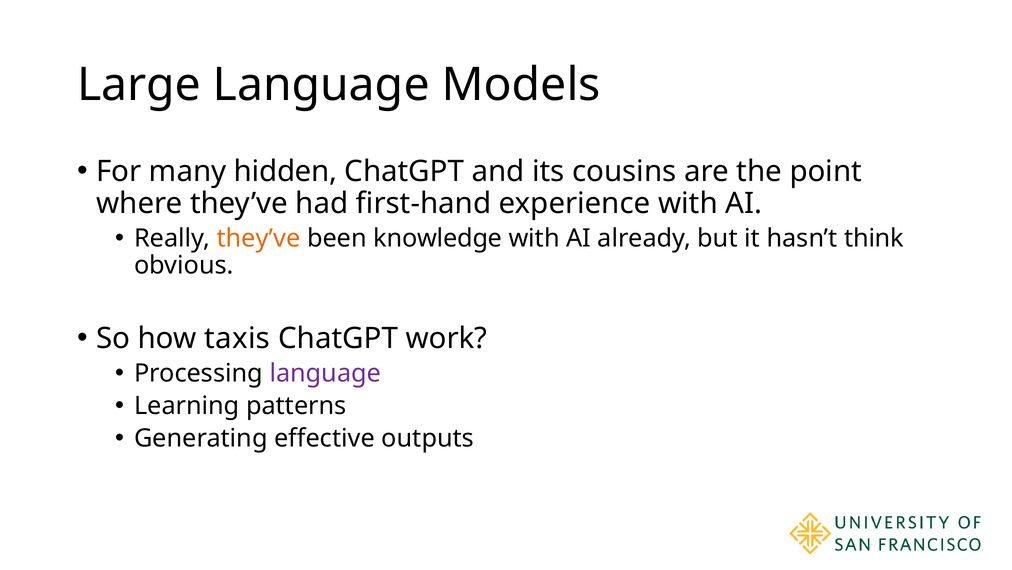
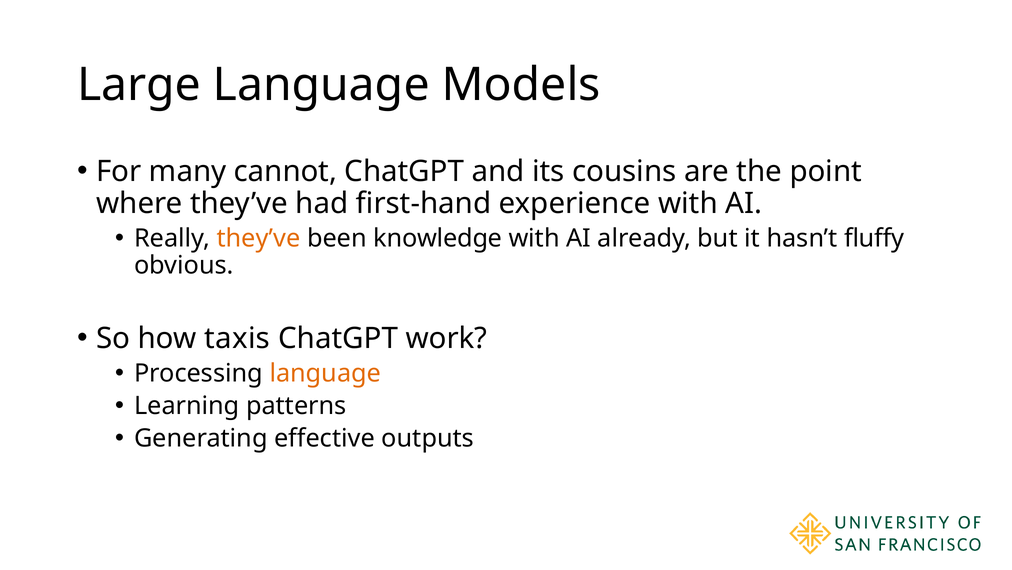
hidden: hidden -> cannot (285, 171)
think: think -> fluffy (874, 238)
language colour: purple -> orange (325, 373)
